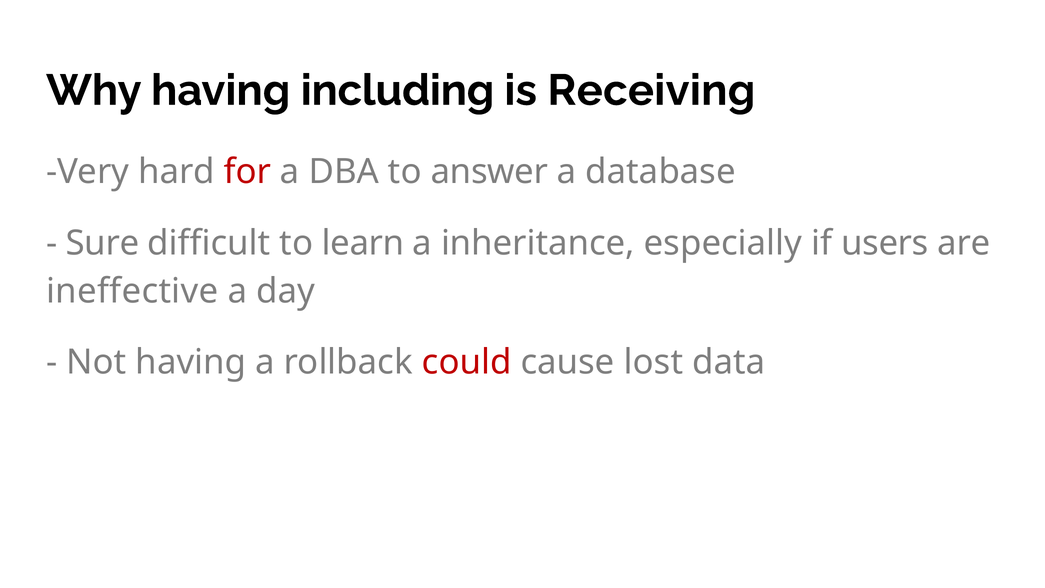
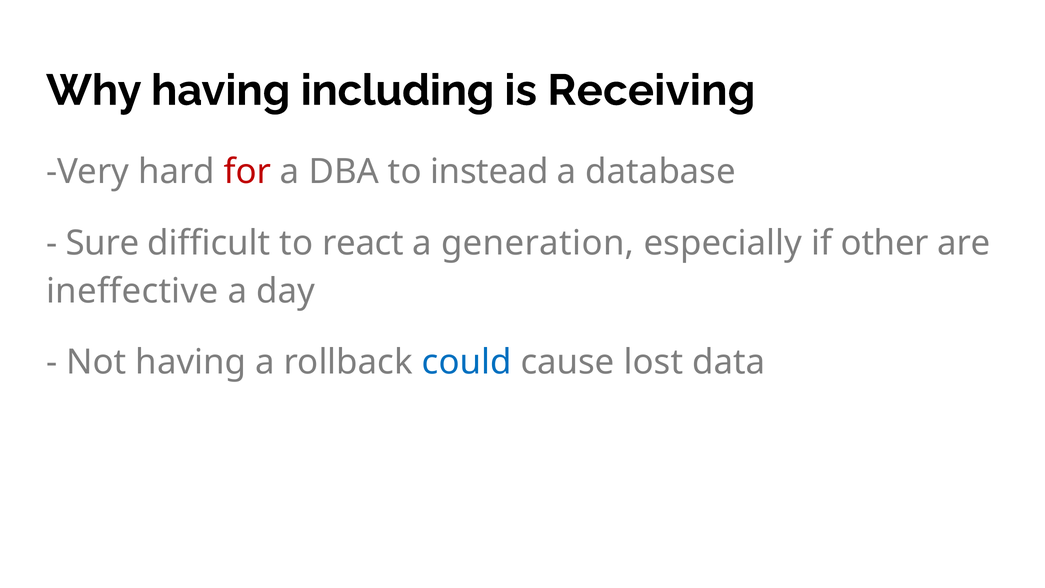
answer: answer -> instead (489, 172)
learn: learn -> react (363, 243)
inheritance: inheritance -> generation (538, 243)
users: users -> other (885, 243)
could colour: red -> blue (467, 362)
